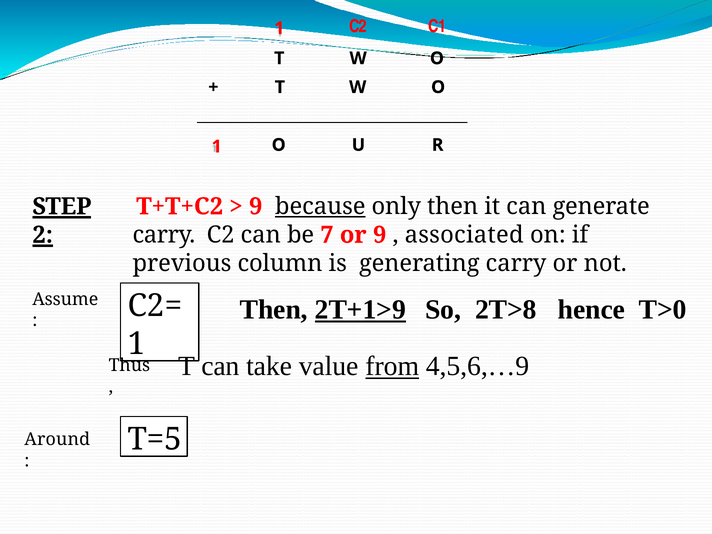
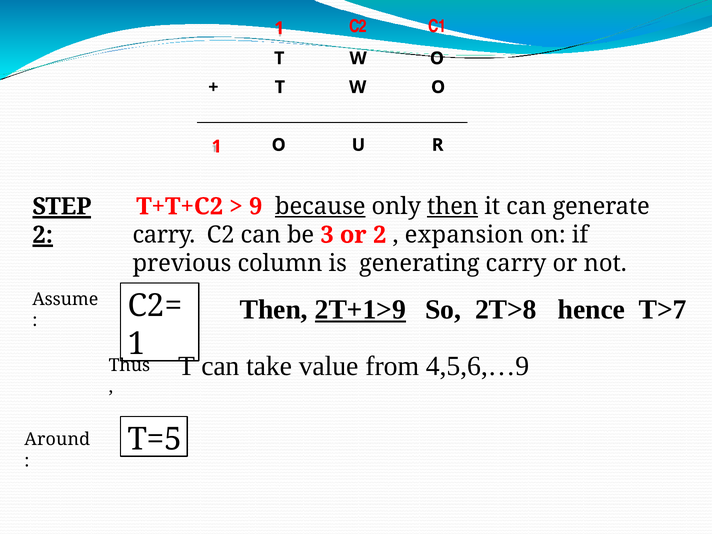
then underline: none -> present (453, 206)
7: 7 -> 3 (327, 235)
or 9: 9 -> 2 (380, 235)
associated: associated -> expansion (464, 235)
T>0: T>0 -> T>7 (663, 310)
from underline: present -> none (392, 366)
